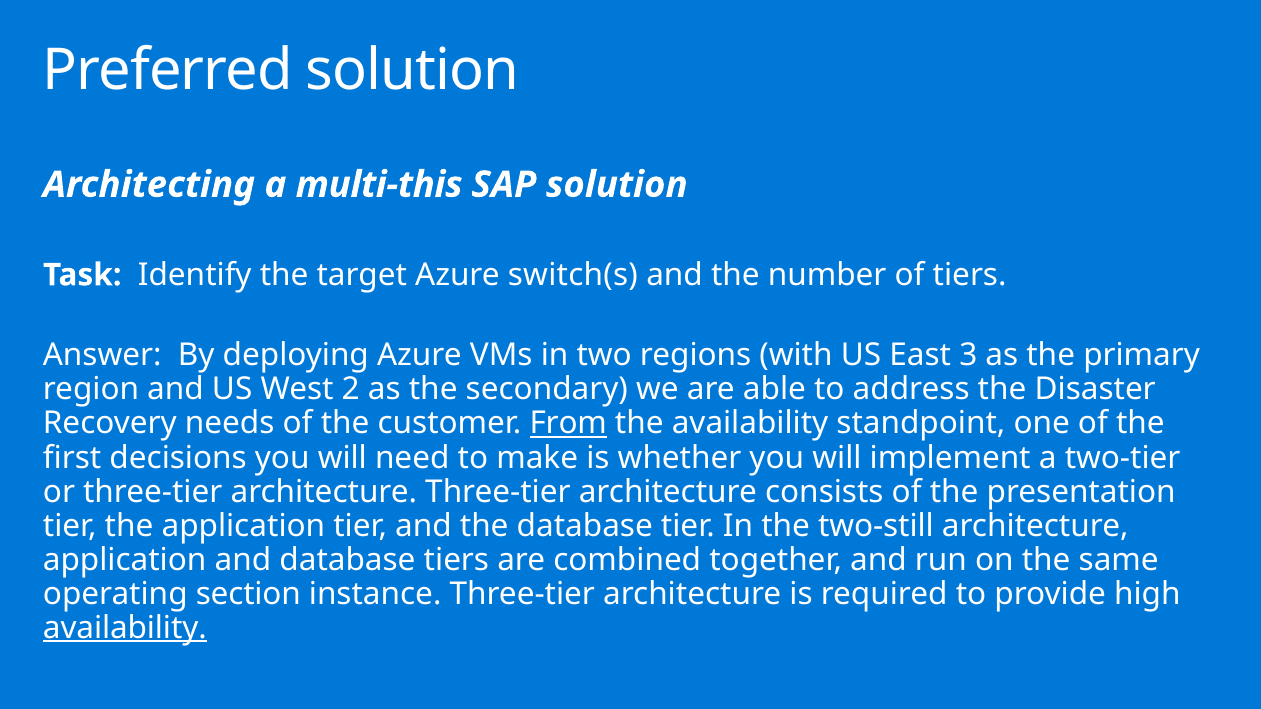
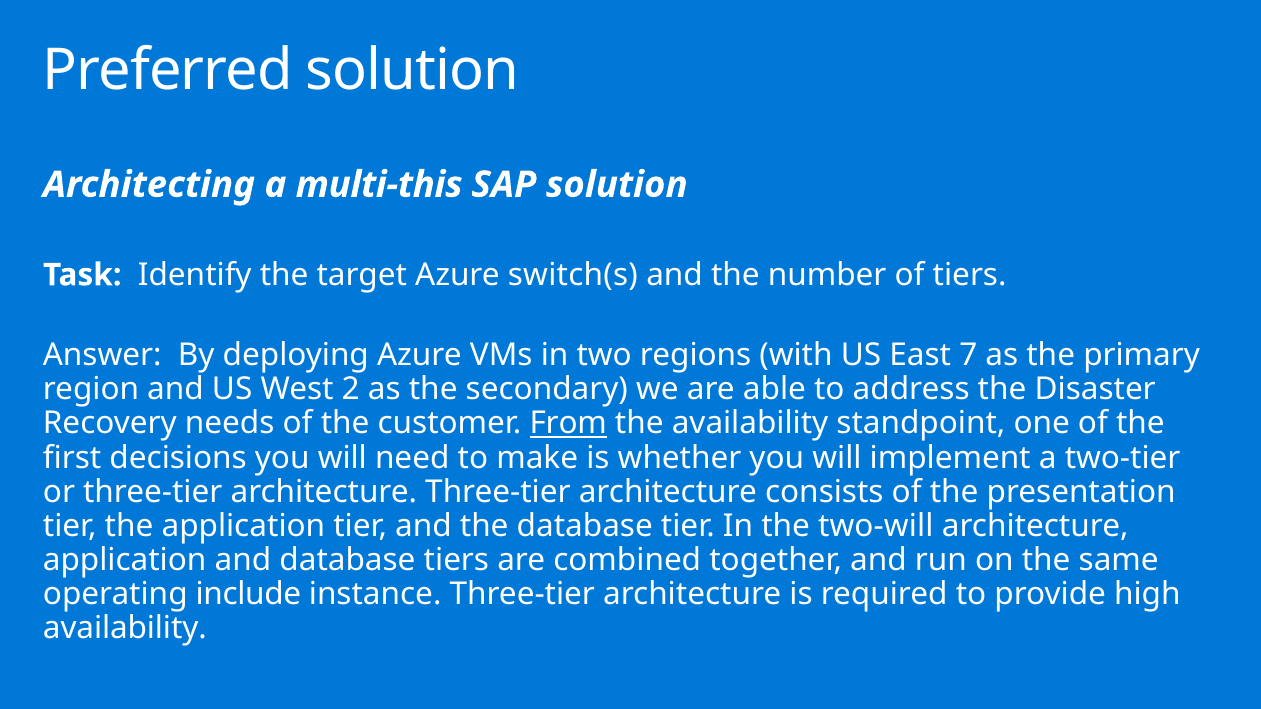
3: 3 -> 7 (968, 356)
two-still: two-still -> two-will (876, 526)
section: section -> include (248, 594)
availability underline: present -> none (125, 628)
